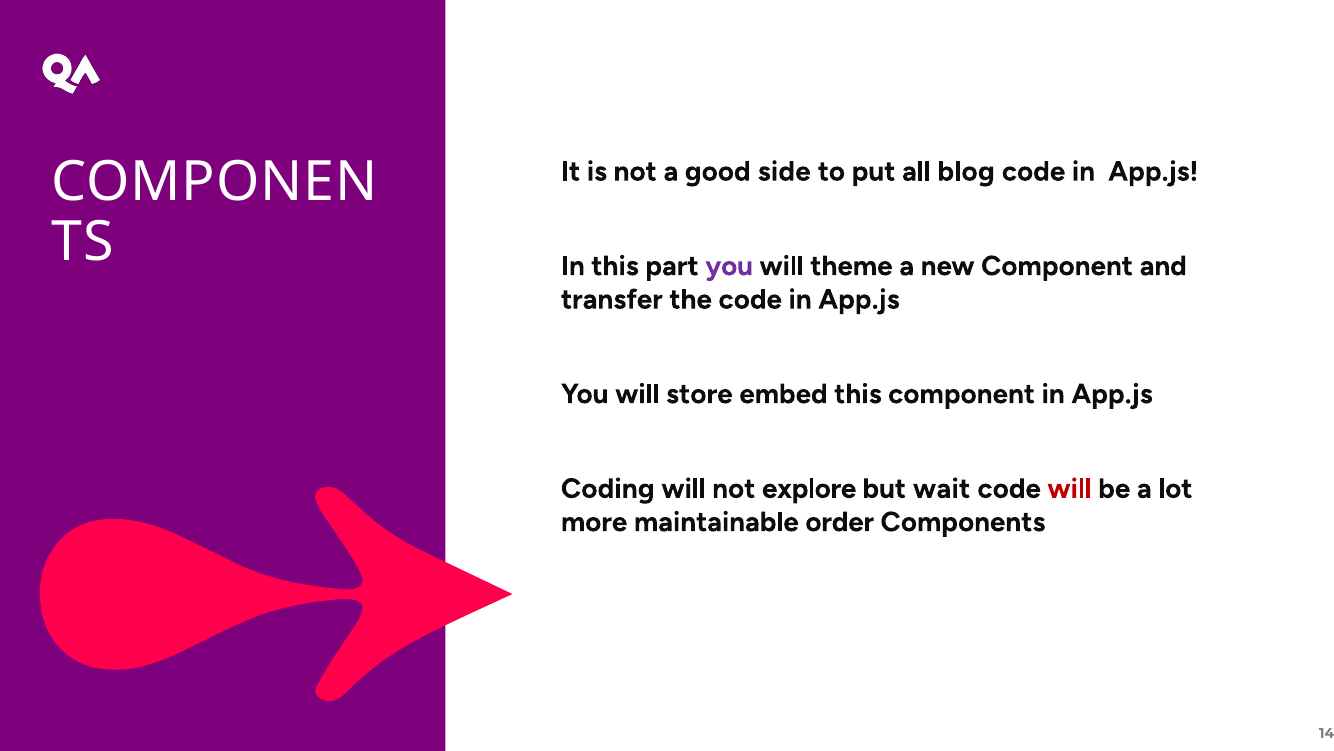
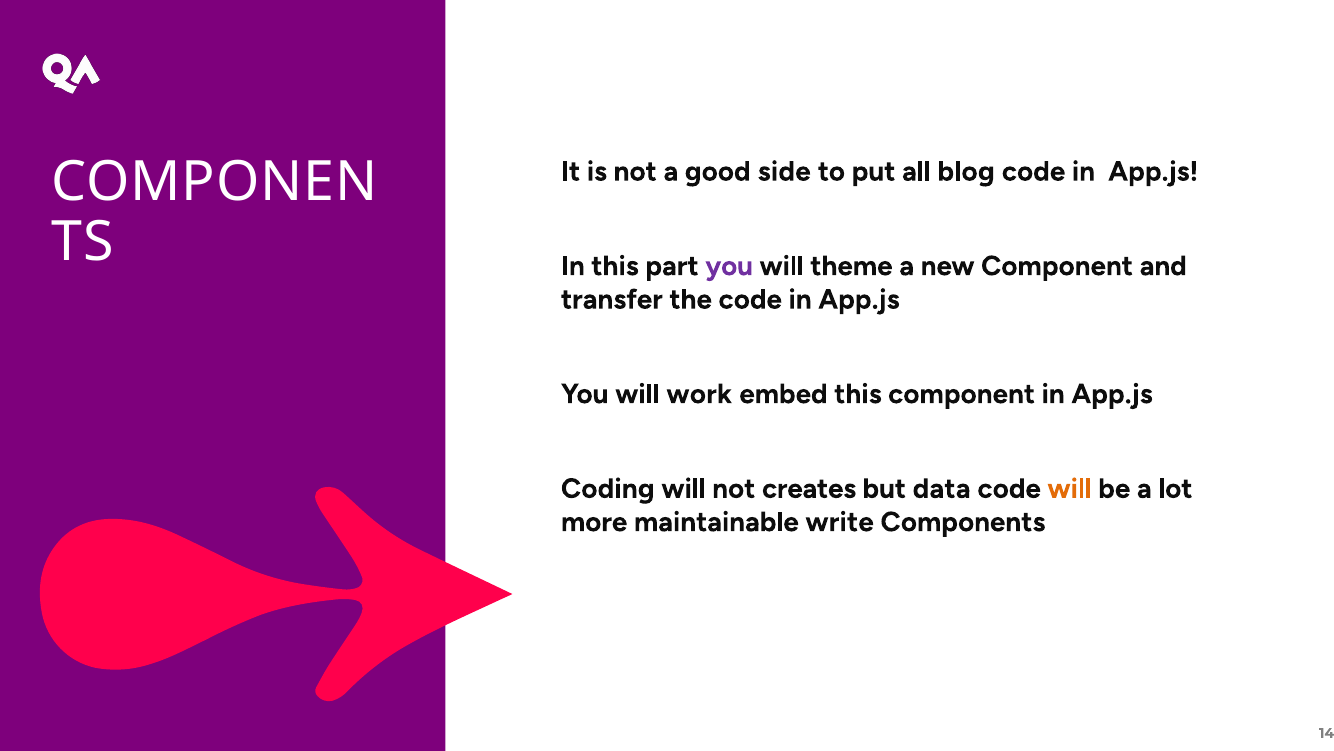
store: store -> work (699, 394)
explore: explore -> creates (809, 488)
wait: wait -> data (942, 488)
will colour: red -> orange (1070, 488)
order: order -> write (840, 522)
